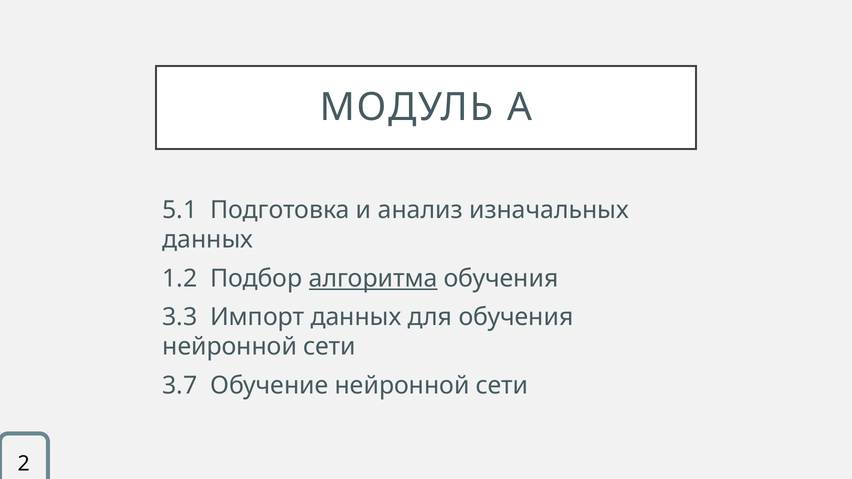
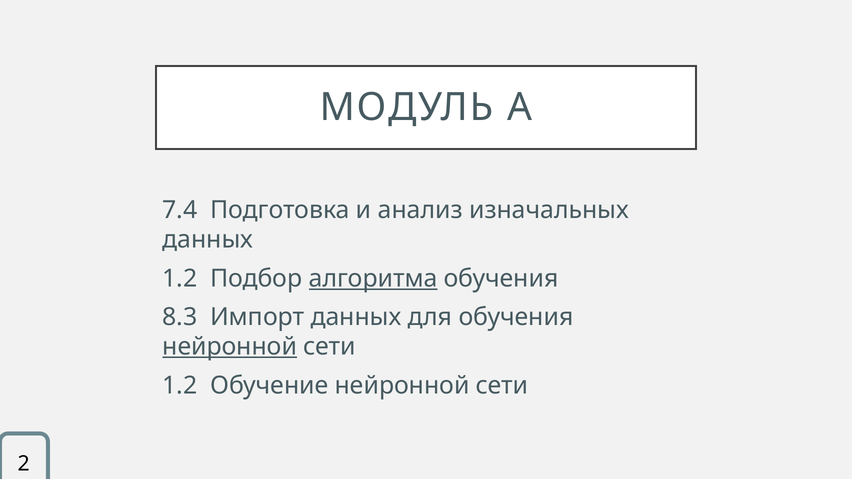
5.1: 5.1 -> 7.4 (180, 210)
3.3: 3.3 -> 8.3 (180, 317)
нейронной underline: none -> present (230, 347)
3.7: 3.7 -> 1.2 (180, 386)
